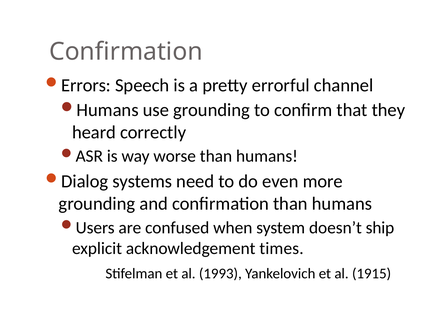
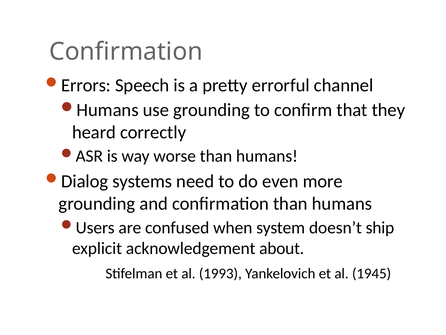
times: times -> about (282, 248)
1915: 1915 -> 1945 (372, 273)
